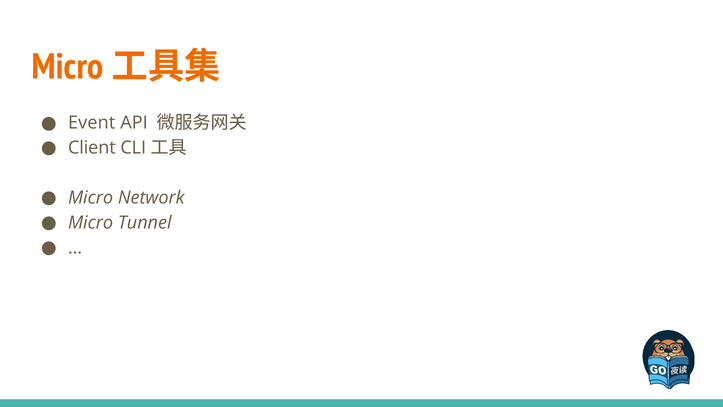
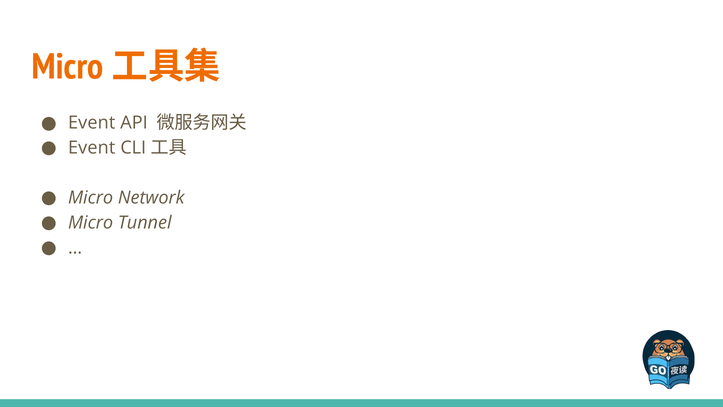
Client: Client -> Event (92, 148)
